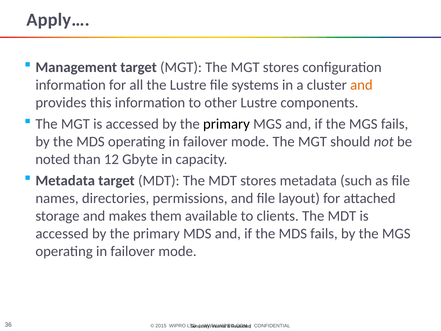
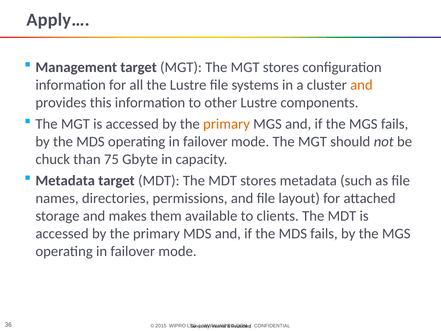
primary colour: black -> orange (226, 124)
noted: noted -> chuck (53, 159)
12: 12 -> 75 (111, 159)
